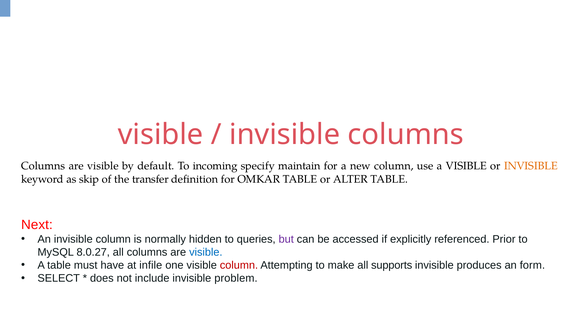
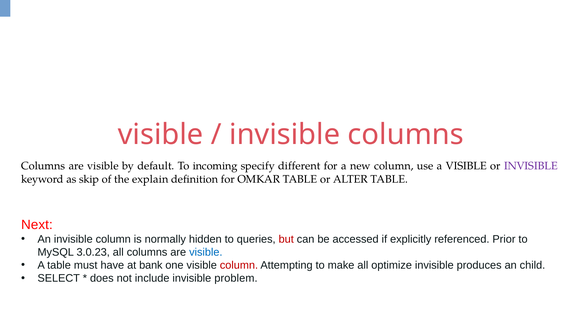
maintain: maintain -> different (299, 166)
INVISIBLE colour: orange -> purple (531, 166)
transfer: transfer -> explain (150, 179)
but colour: purple -> red (286, 239)
8.0.27: 8.0.27 -> 3.0.23 (93, 253)
infile: infile -> bank (151, 266)
supports: supports -> optimize (392, 266)
form: form -> child (532, 266)
